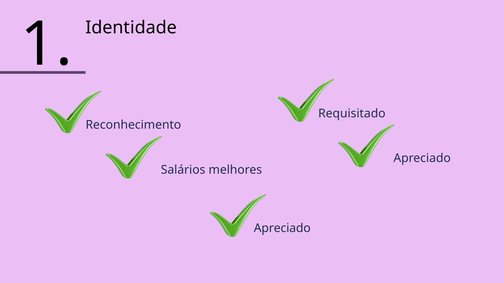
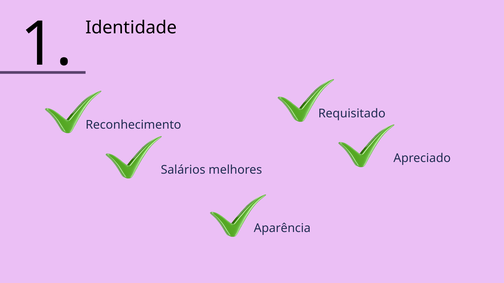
Apreciado: Apreciado -> Aparência (282, 228)
